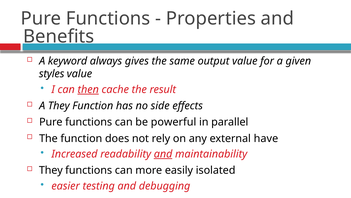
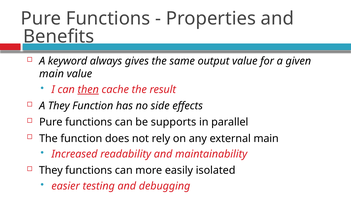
styles: styles -> main (52, 74)
powerful: powerful -> supports (174, 122)
external have: have -> main (266, 138)
and underline: present -> none (163, 154)
